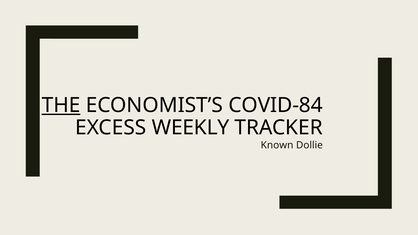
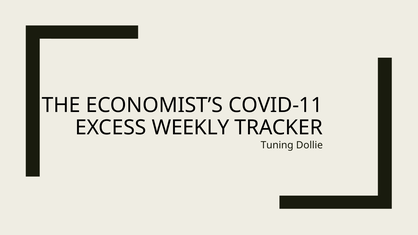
THE underline: present -> none (61, 105)
COVID-84: COVID-84 -> COVID-11 (276, 105)
Known: Known -> Tuning (277, 145)
